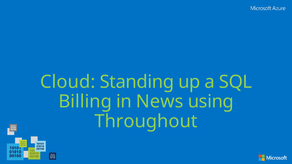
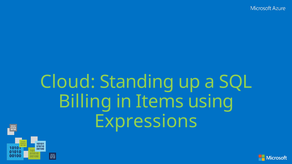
News: News -> Items (160, 102)
Throughout: Throughout -> Expressions (146, 121)
